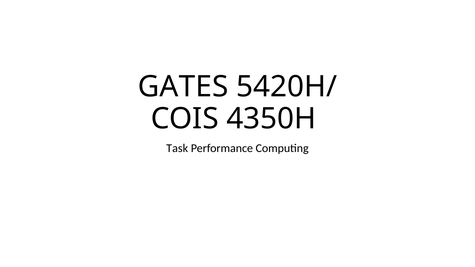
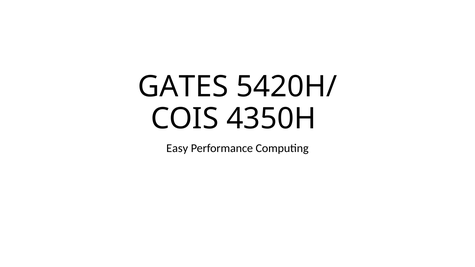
Task: Task -> Easy (177, 148)
